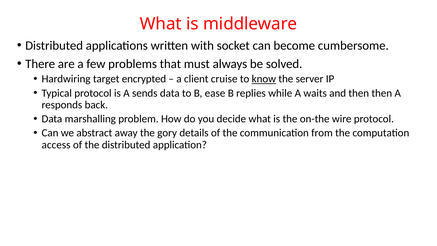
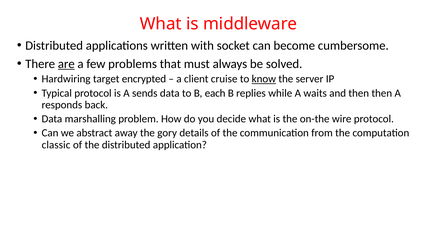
are underline: none -> present (66, 64)
ease: ease -> each (215, 93)
access: access -> classic (56, 145)
